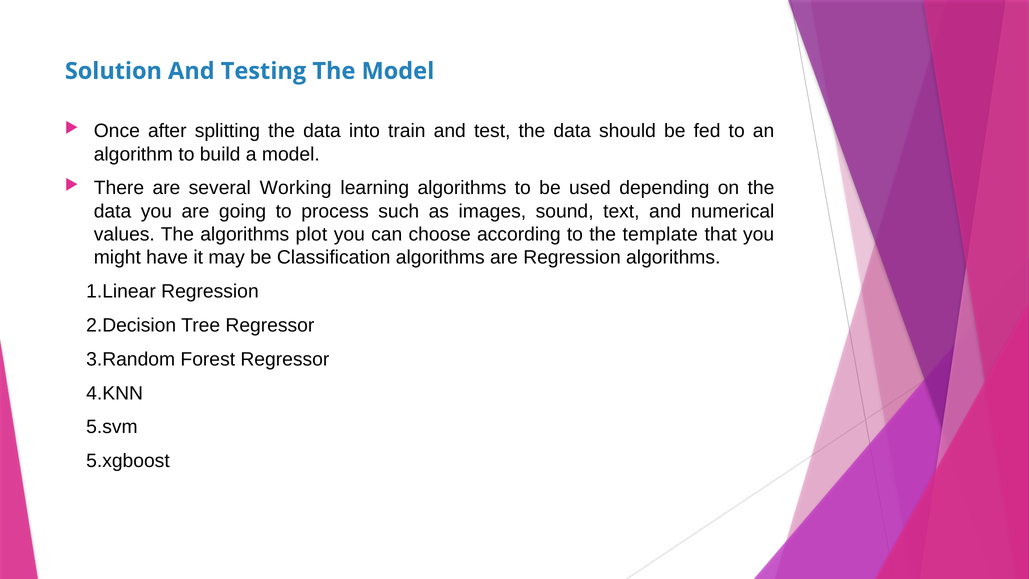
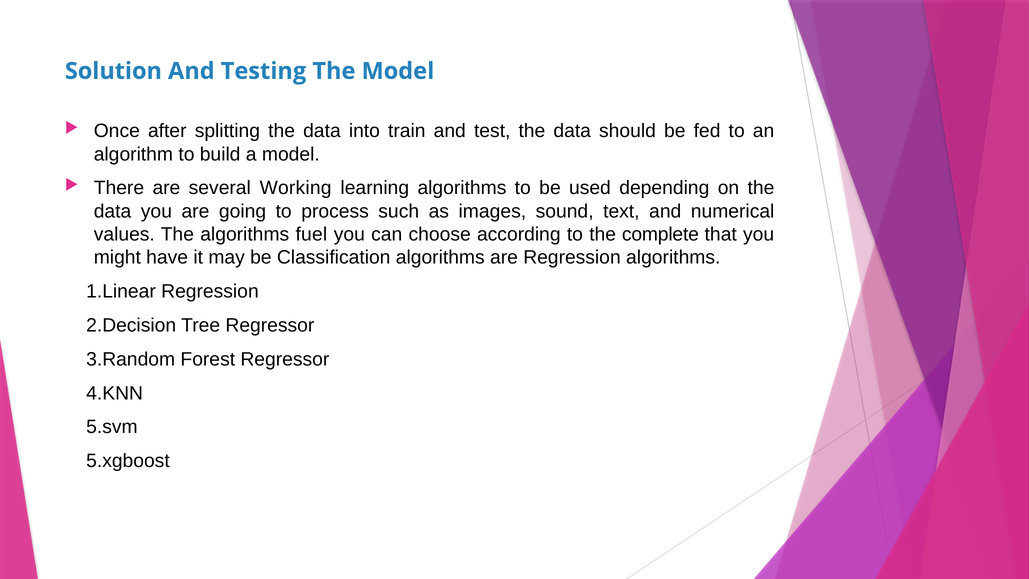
plot: plot -> fuel (311, 234)
template: template -> complete (660, 234)
